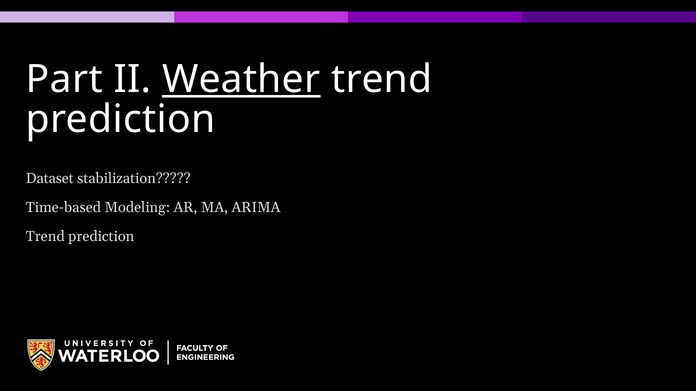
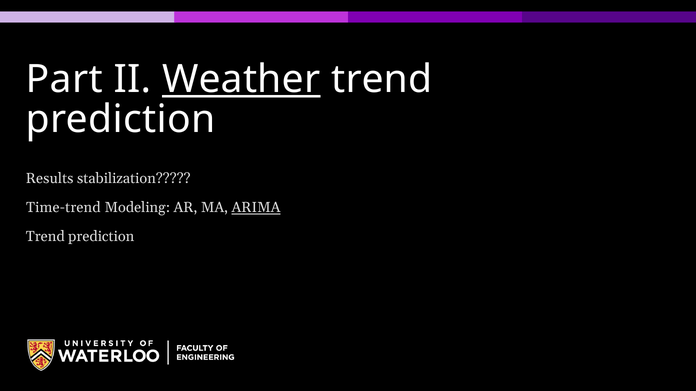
Dataset: Dataset -> Results (50, 179)
Time-based: Time-based -> Time-trend (63, 208)
ARIMA underline: none -> present (256, 208)
